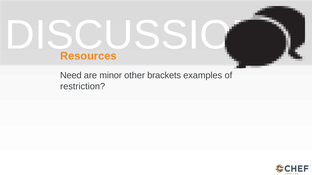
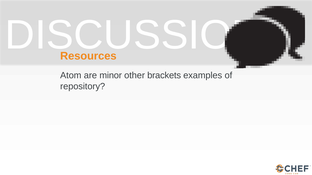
Need: Need -> Atom (71, 76)
restriction: restriction -> repository (83, 87)
